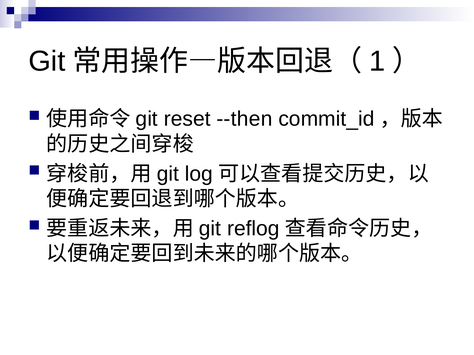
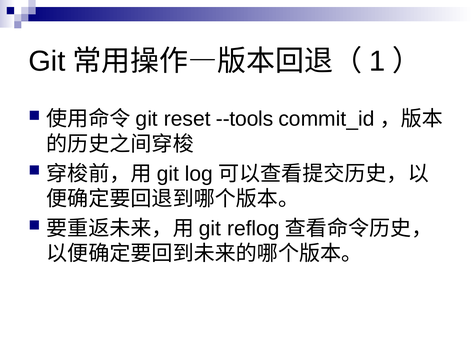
--then: --then -> --tools (245, 119)
